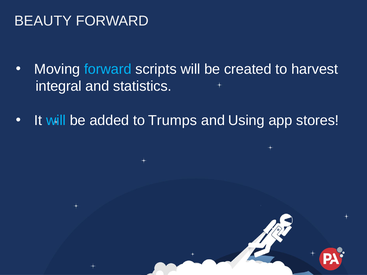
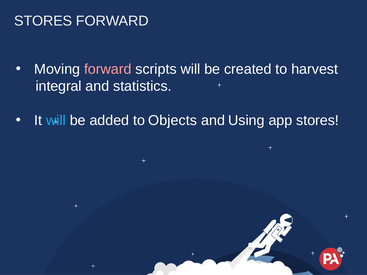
BEAUTY: BEAUTY -> STORES (43, 21)
forward colour: light blue -> pink (108, 69)
Trumps: Trumps -> Objects (173, 121)
